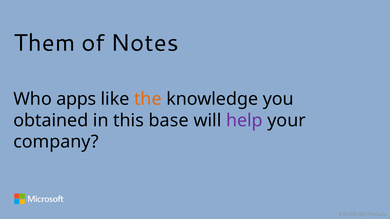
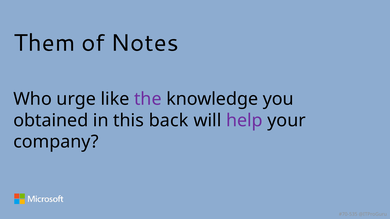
apps: apps -> urge (76, 99)
the colour: orange -> purple (148, 99)
base: base -> back (169, 121)
